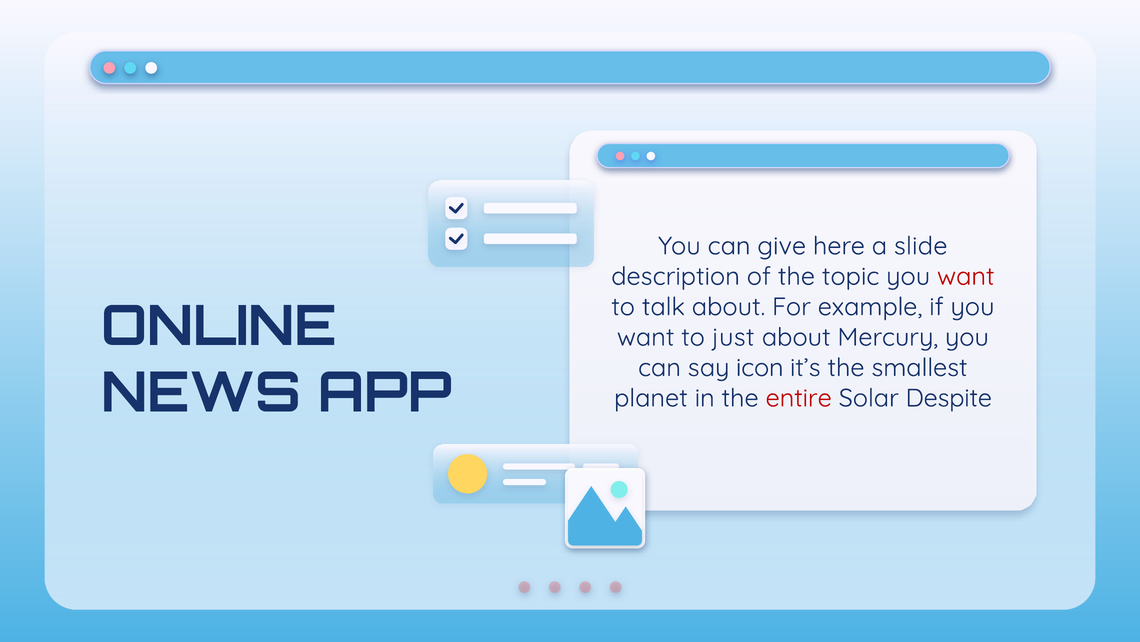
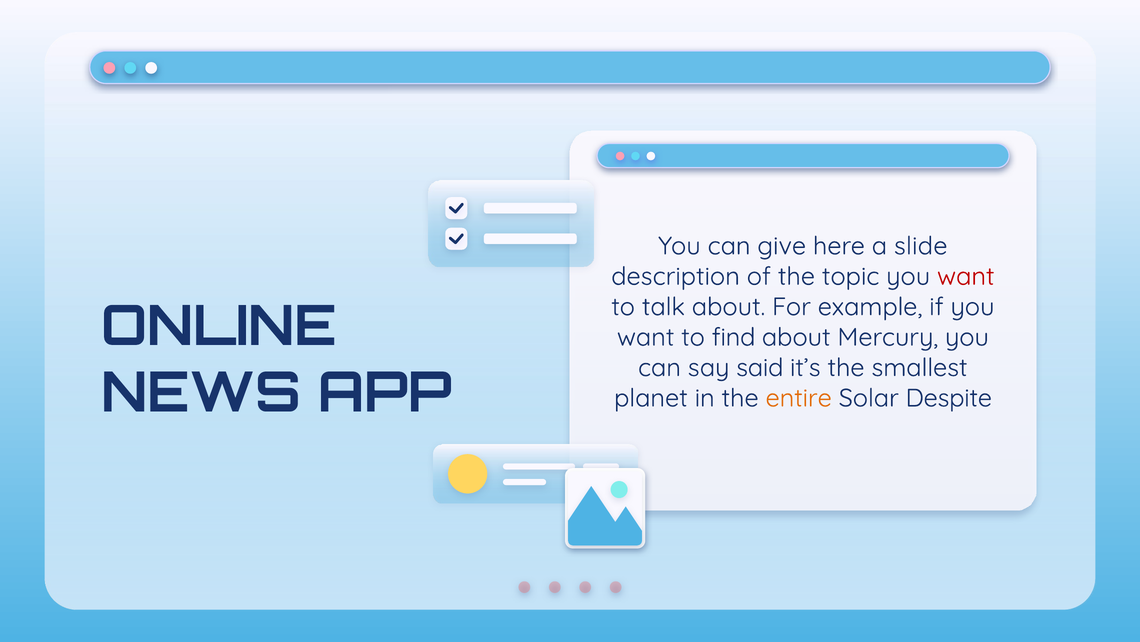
just: just -> find (733, 337)
icon: icon -> said (760, 367)
entire colour: red -> orange (799, 398)
